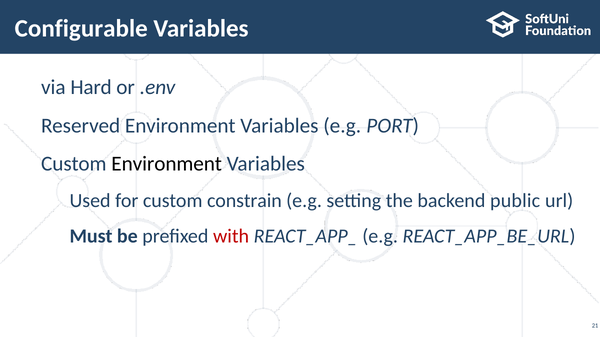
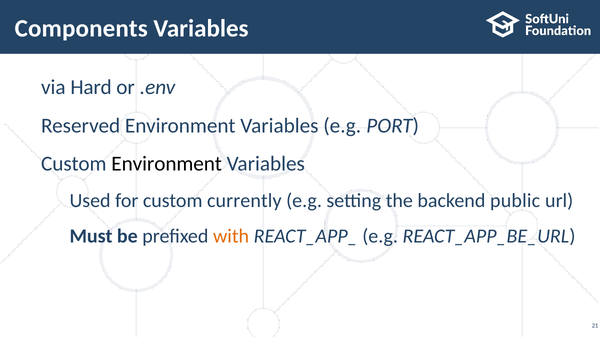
Configurable: Configurable -> Components (81, 28)
constrain: constrain -> currently (244, 201)
with colour: red -> orange (231, 237)
